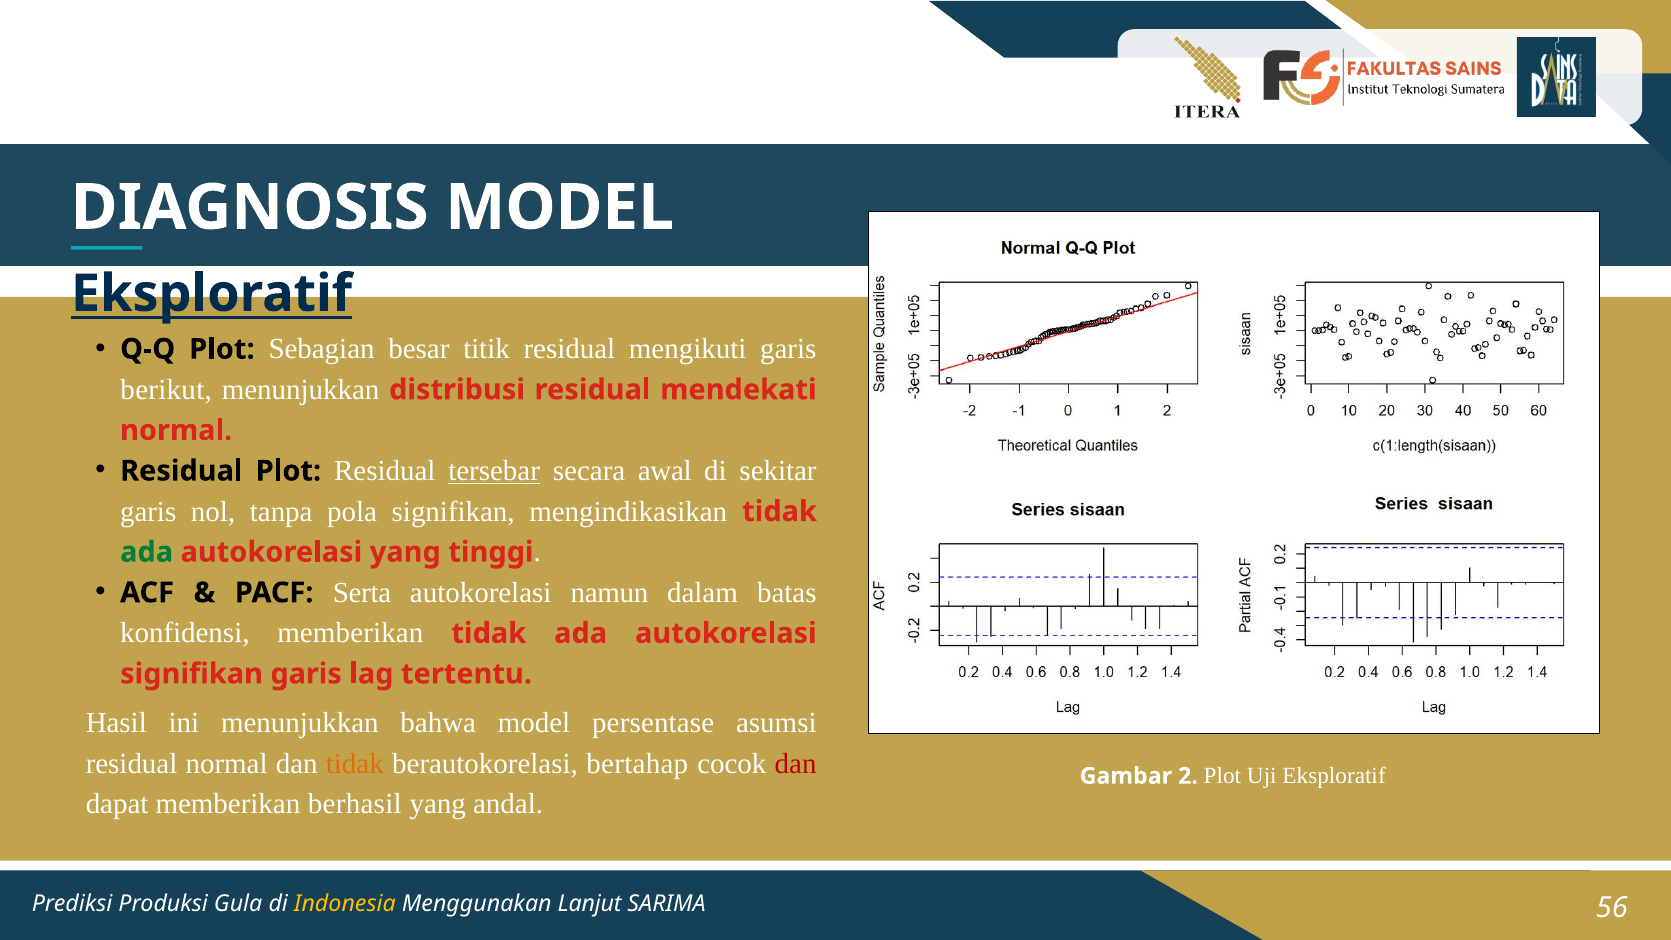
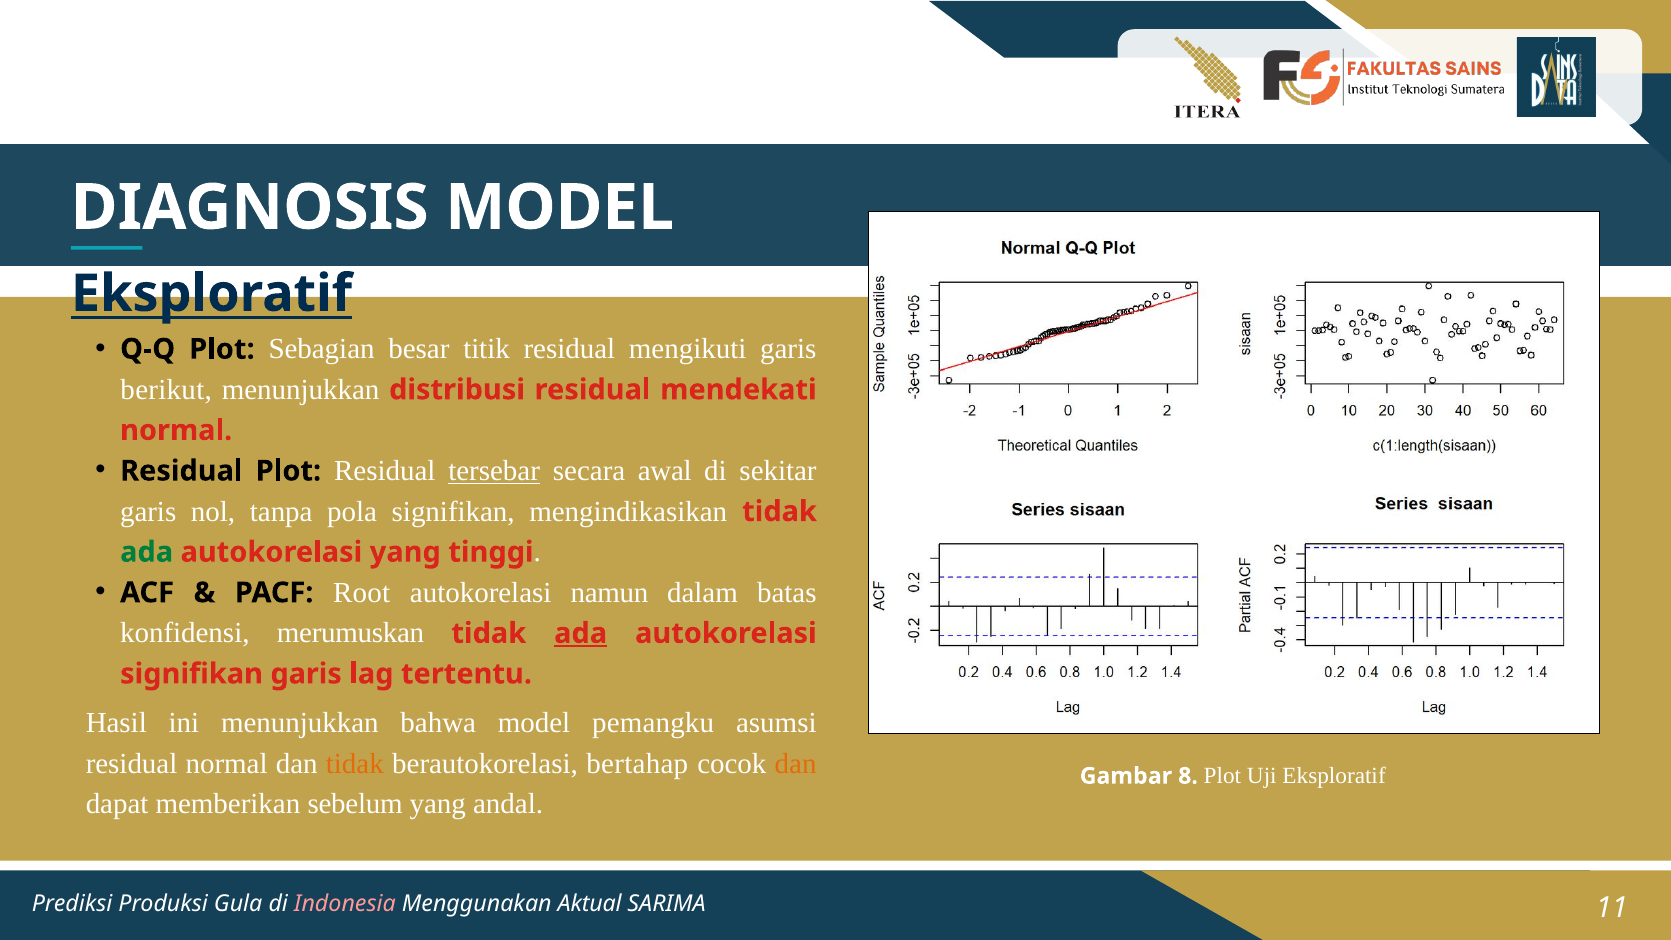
Serta: Serta -> Root (362, 593)
konfidensi memberikan: memberikan -> merumuskan (351, 633)
ada underline: none -> present (581, 633)
persentase: persentase -> pemangku (653, 723)
dan colour: red -> orange (796, 763)
2: 2 -> 8 (1188, 776)
berhasil: berhasil -> sebelum (355, 804)
Indonesia colour: yellow -> pink (345, 904)
Lanjut: Lanjut -> Aktual (590, 904)
56: 56 -> 11 (1612, 907)
